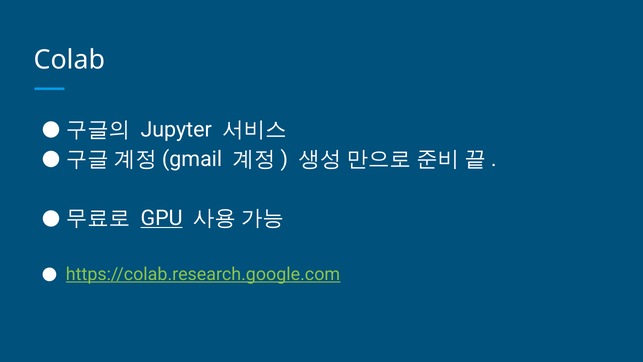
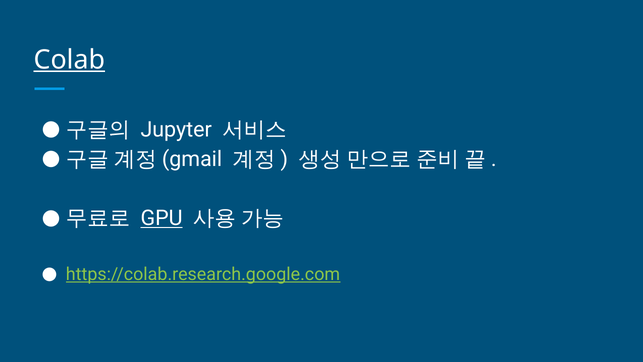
Colab underline: none -> present (69, 60)
